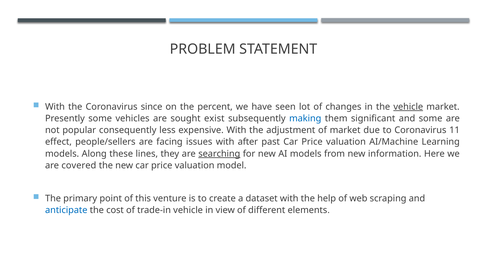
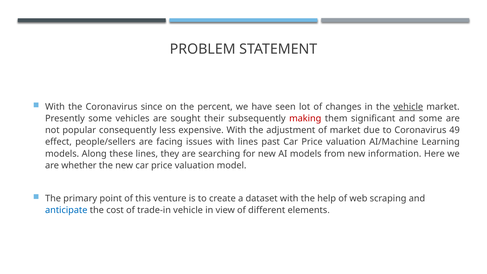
exist: exist -> their (214, 118)
making colour: blue -> red (305, 118)
11: 11 -> 49 (455, 130)
with after: after -> lines (248, 142)
searching underline: present -> none (219, 154)
covered: covered -> whether (79, 165)
